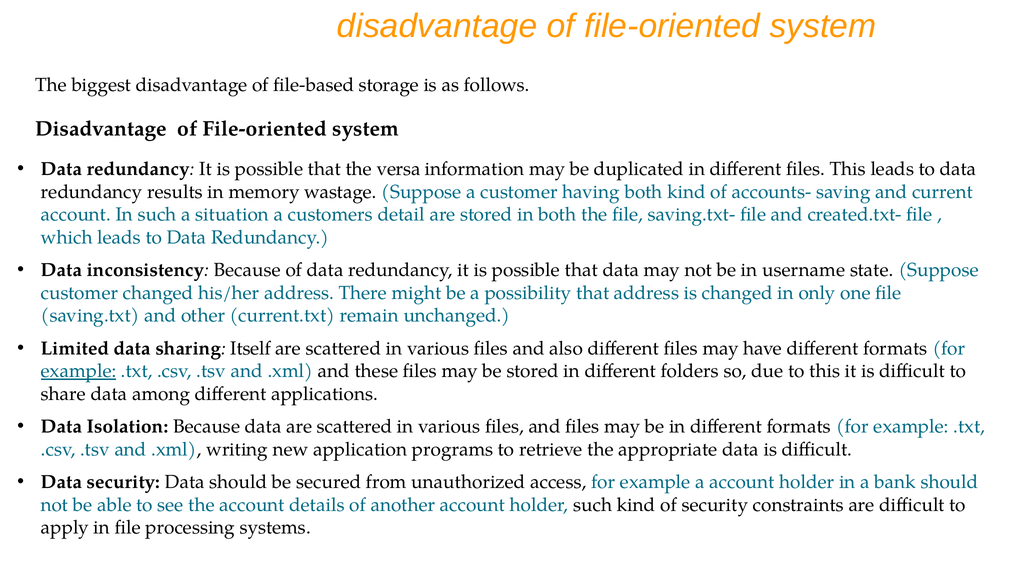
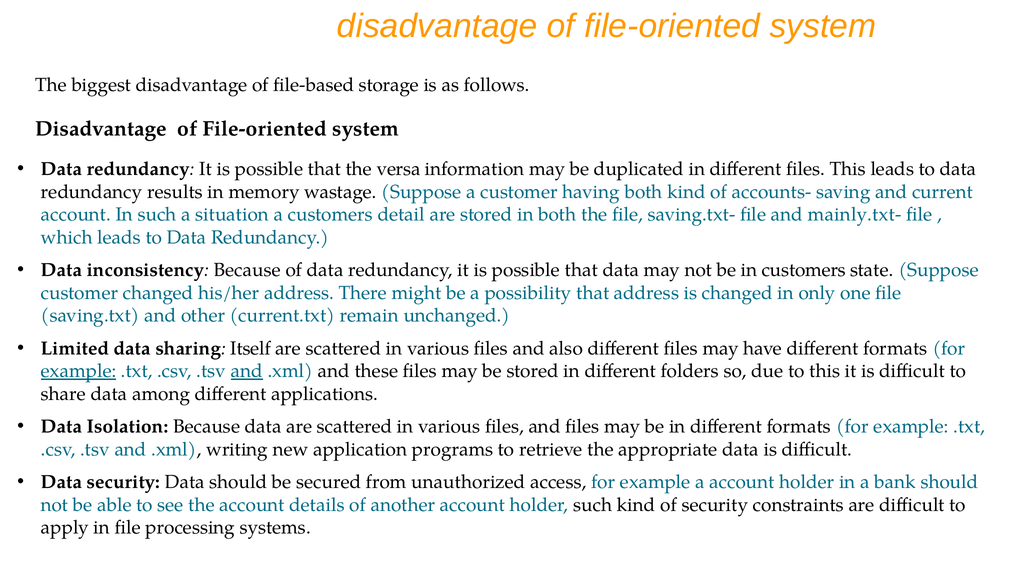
created.txt-: created.txt- -> mainly.txt- (855, 215)
in username: username -> customers (804, 270)
and underline: none -> present (247, 371)
